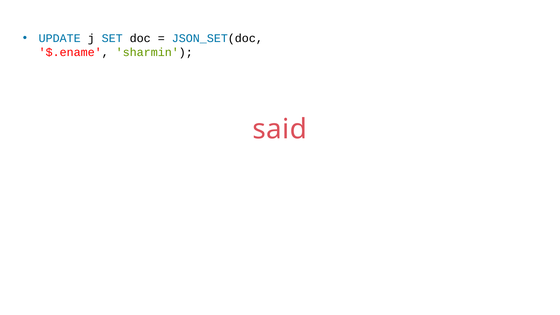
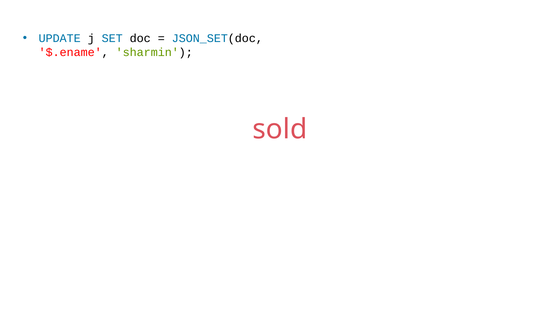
said: said -> sold (280, 129)
